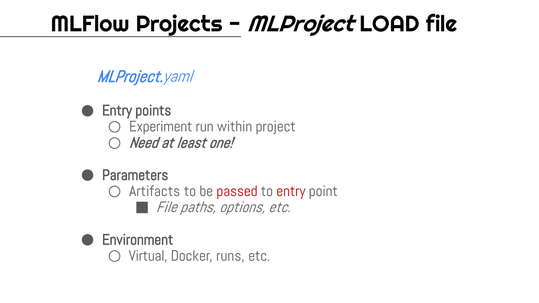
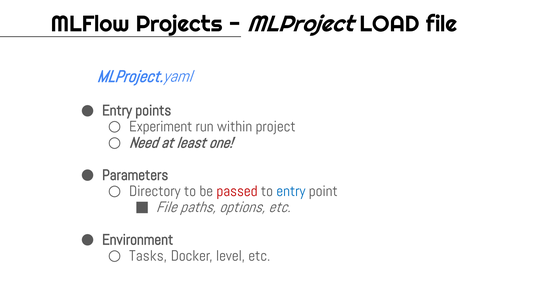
Artifacts: Artifacts -> Directory (155, 191)
entry colour: red -> blue (291, 191)
Virtual: Virtual -> Tasks (148, 256)
runs: runs -> level (230, 256)
